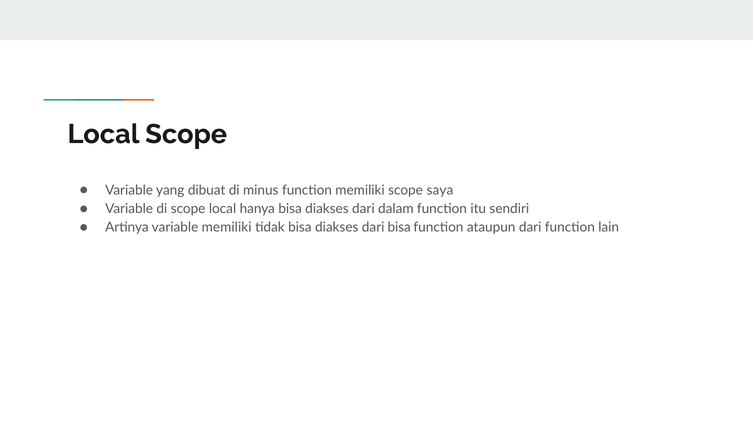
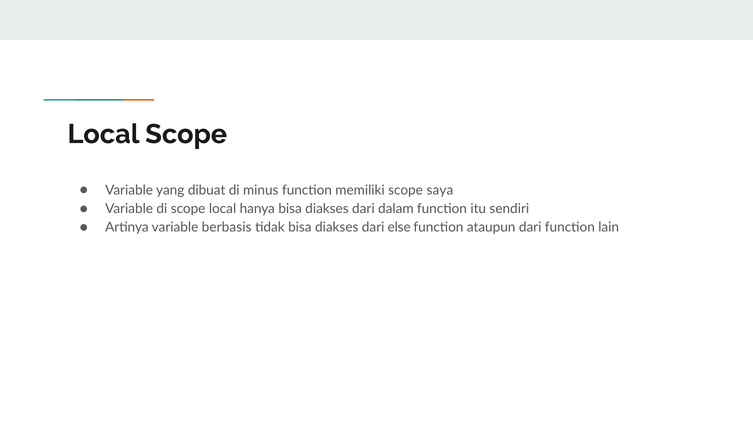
variable memiliki: memiliki -> berbasis (227, 228)
dari bisa: bisa -> else (399, 228)
